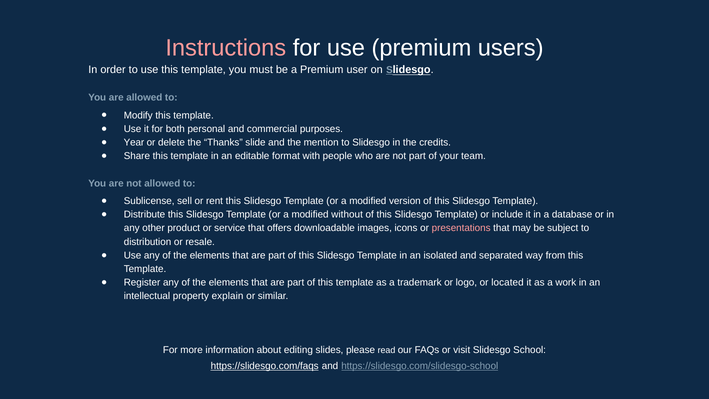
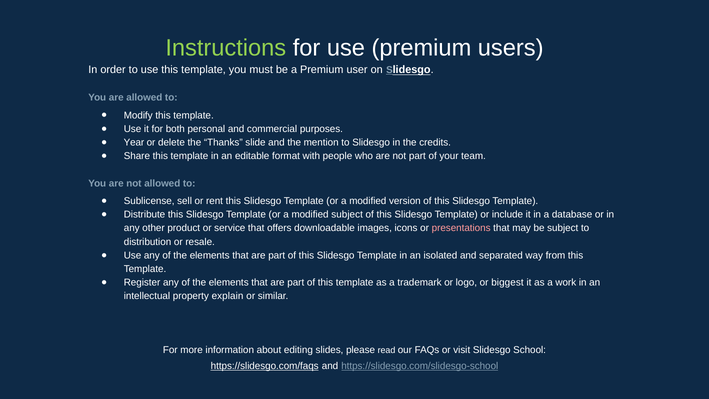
Instructions colour: pink -> light green (226, 48)
modified without: without -> subject (347, 215)
located: located -> biggest (507, 282)
